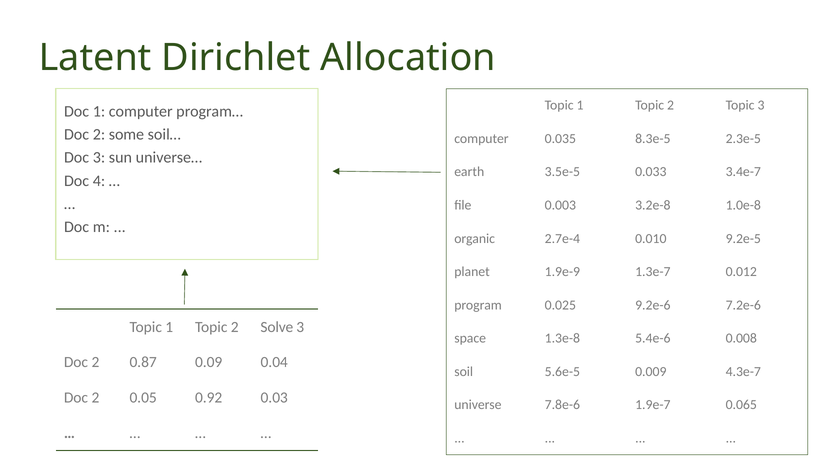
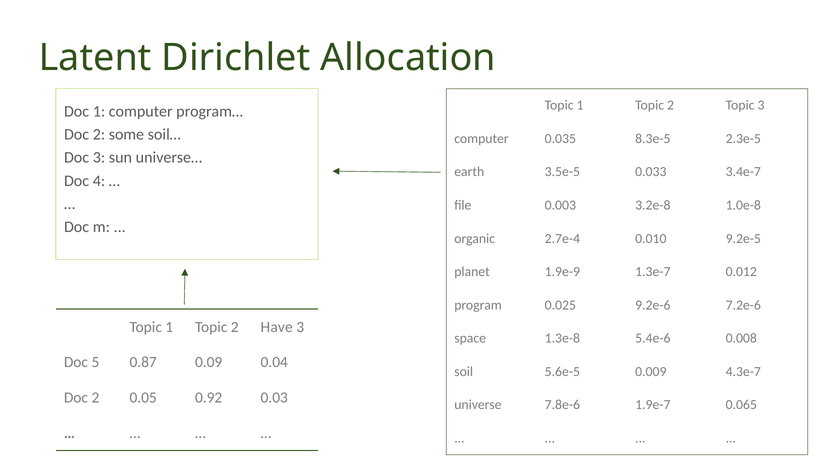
Solve: Solve -> Have (277, 327)
2: 2 -> 5 (95, 362)
